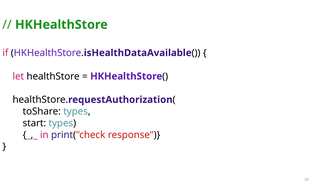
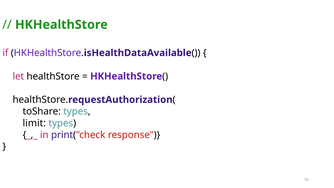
start: start -> limit (34, 123)
